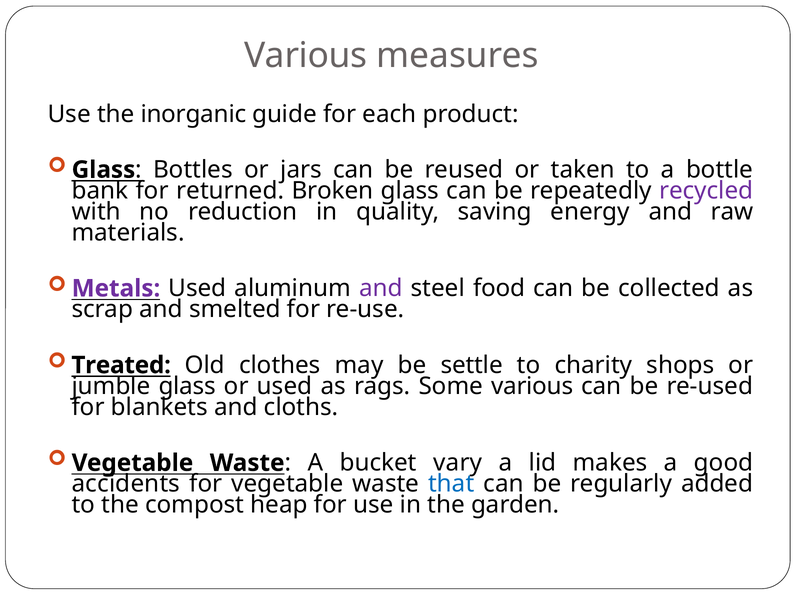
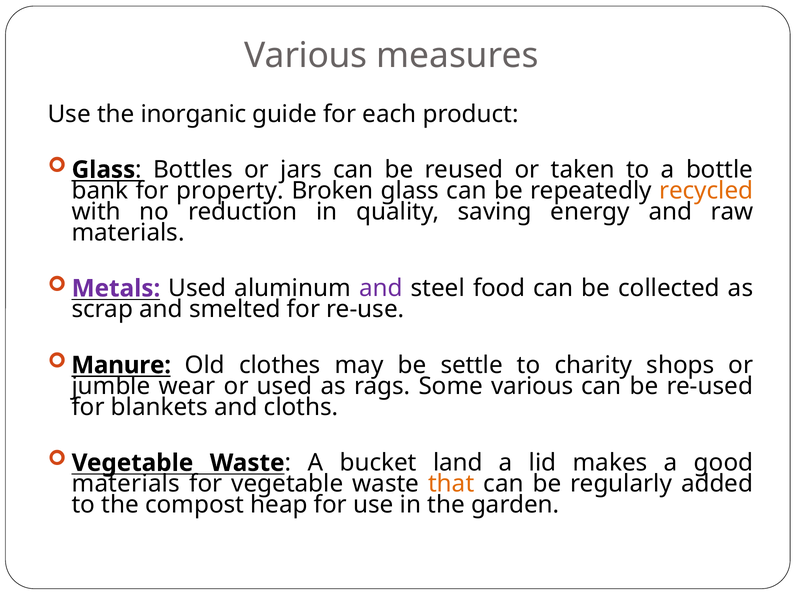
returned: returned -> property (230, 191)
recycled colour: purple -> orange (706, 191)
Treated: Treated -> Manure (121, 365)
jumble glass: glass -> wear (187, 386)
vary: vary -> land (458, 463)
accidents: accidents -> materials (126, 484)
that colour: blue -> orange (451, 484)
